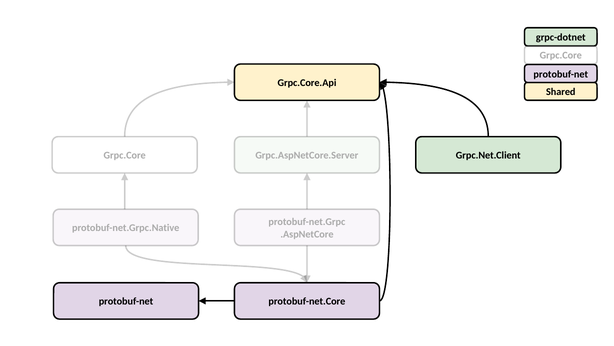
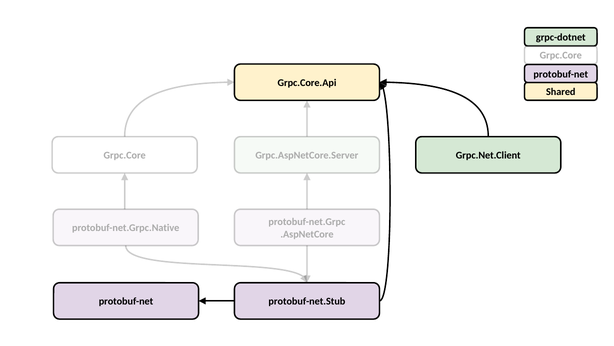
protobuf-net.Core: protobuf-net.Core -> protobuf-net.Stub (307, 301)
